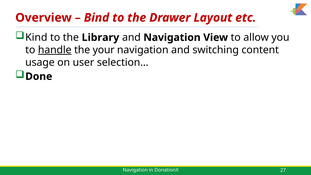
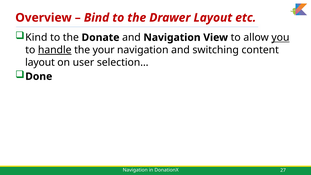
Library: Library -> Donate (100, 37)
you underline: none -> present (280, 37)
usage: usage -> layout (40, 62)
